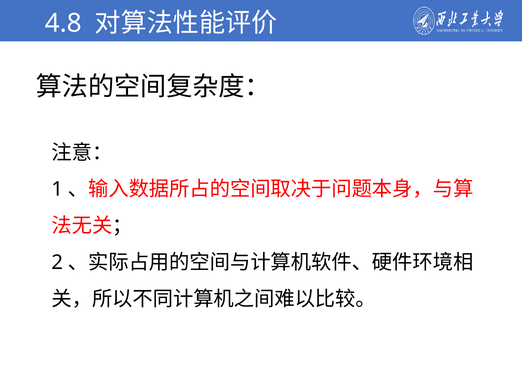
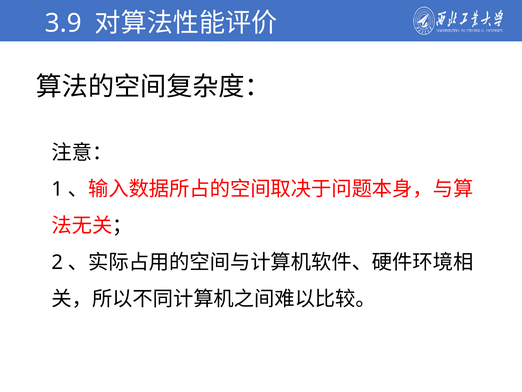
4.8: 4.8 -> 3.9 (63, 23)
